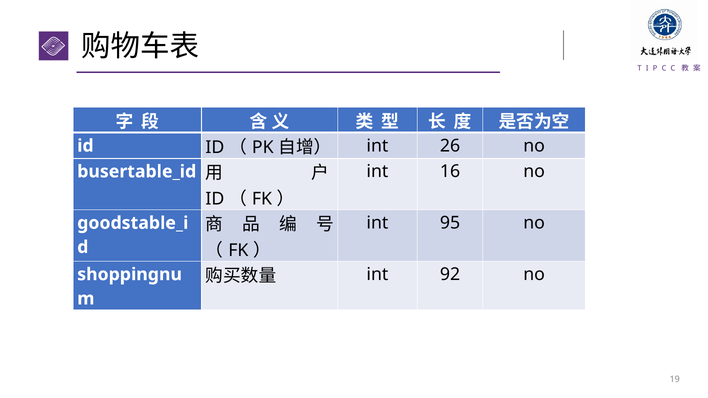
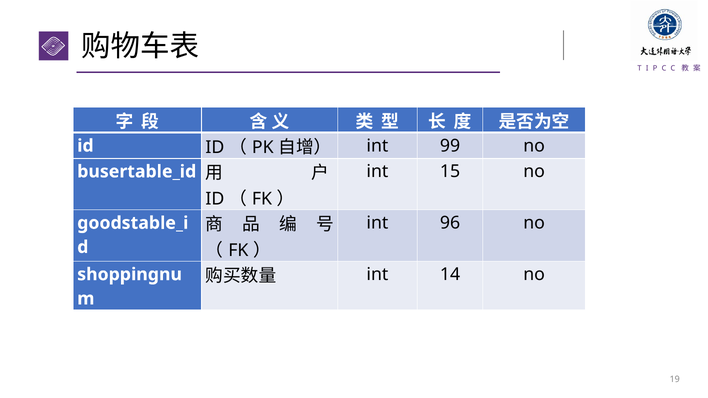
26: 26 -> 99 (450, 146)
16: 16 -> 15 (450, 172)
95: 95 -> 96 (450, 223)
92: 92 -> 14 (450, 275)
